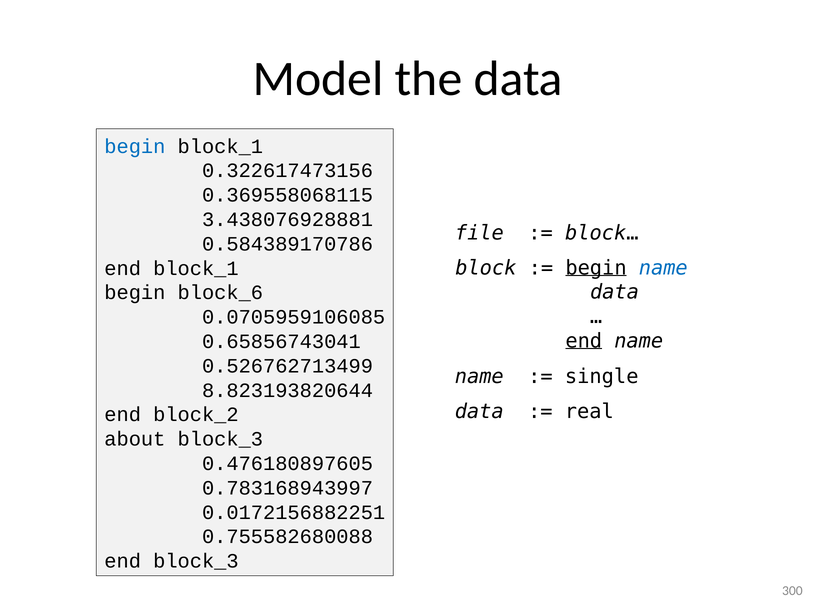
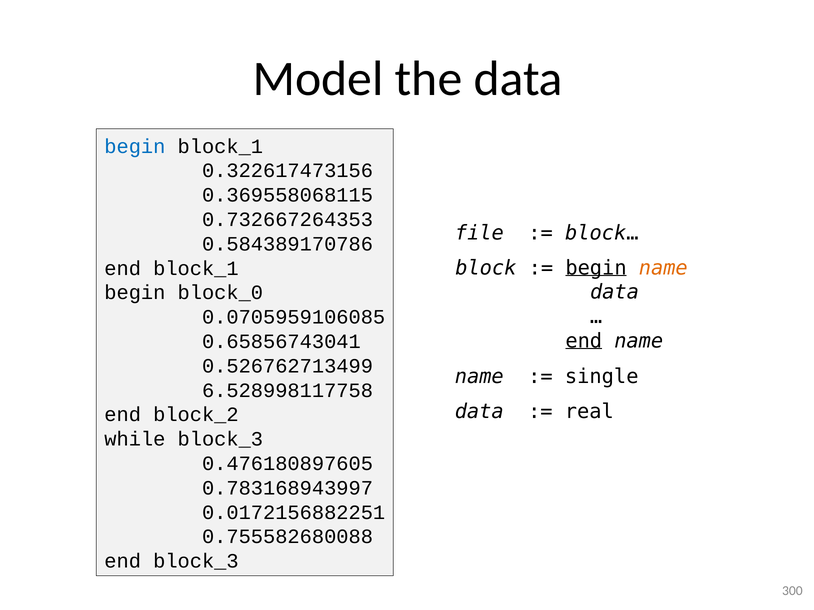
3.438076928881: 3.438076928881 -> 0.732667264353 (287, 220)
name colour: blue -> orange (663, 268)
block_6: block_6 -> block_0 (220, 293)
8.823193820644: 8.823193820644 -> 6.528998117758 (287, 391)
about: about -> while (135, 439)
